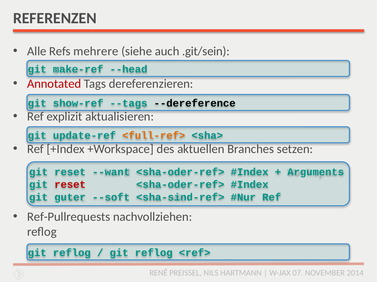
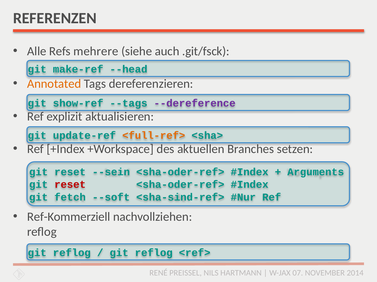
.git/sein: .git/sein -> .git/fsck (206, 51)
Annotated colour: red -> orange (54, 84)
--dereference colour: black -> purple (195, 103)
--want: --want -> --sein (111, 172)
guter: guter -> fetch (70, 198)
Ref-Pullrequests: Ref-Pullrequests -> Ref-Kommerziell (69, 217)
